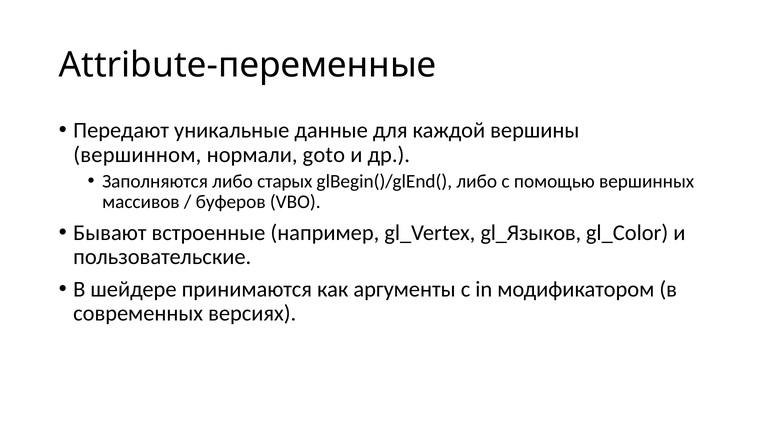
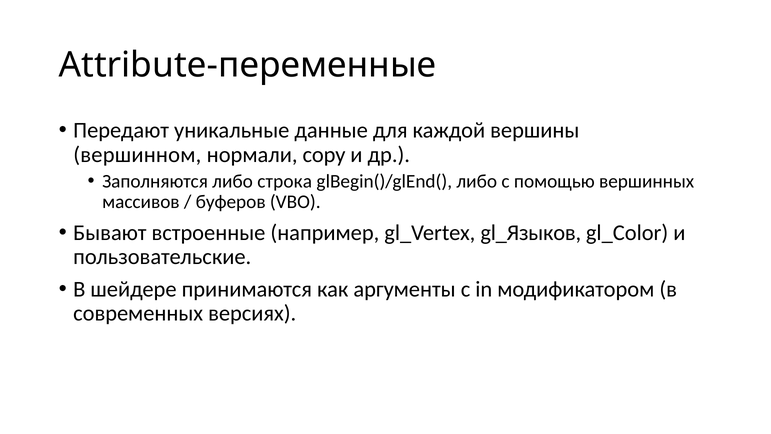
goto: goto -> copy (324, 155)
старых: старых -> строка (285, 181)
